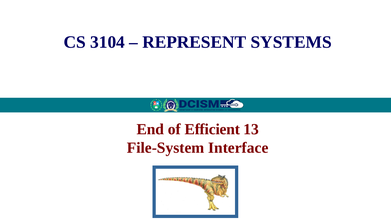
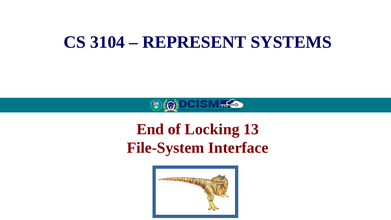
Efficient: Efficient -> Locking (212, 129)
